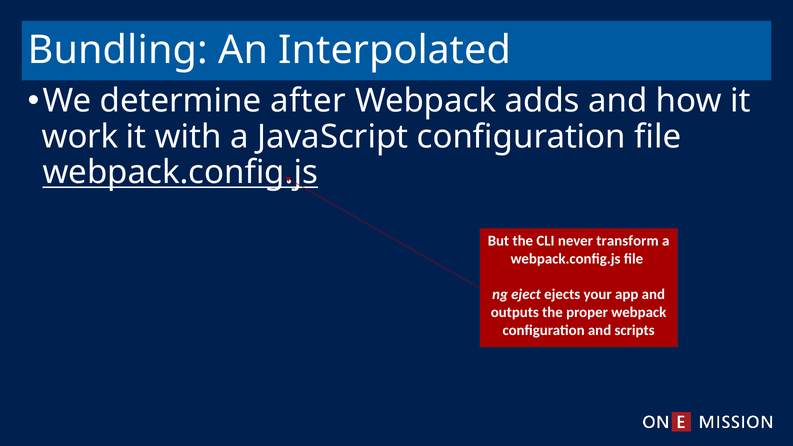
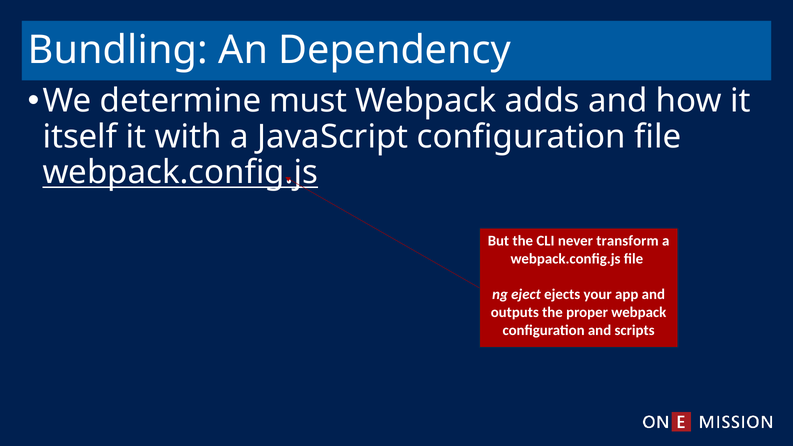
Interpolated: Interpolated -> Dependency (395, 50)
after: after -> must (308, 101)
work: work -> itself (80, 137)
